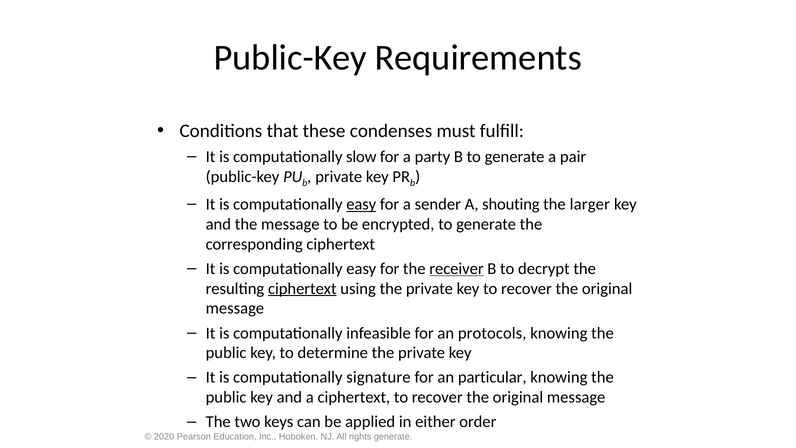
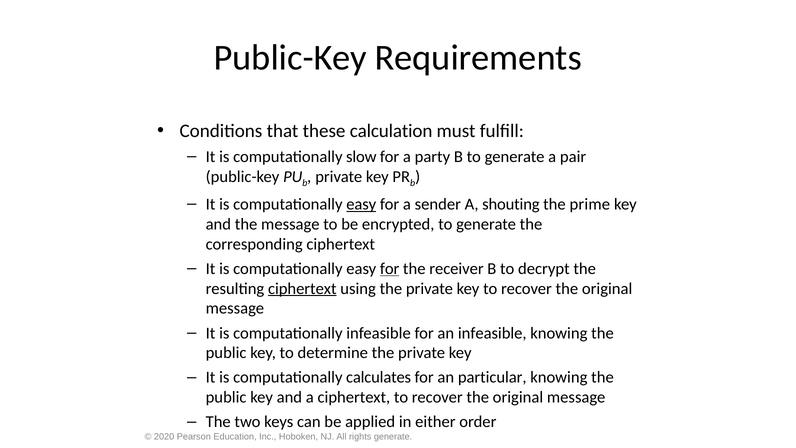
condenses: condenses -> calculation (391, 131)
larger: larger -> prime (590, 204)
for underline: none -> present (390, 268)
receiver underline: present -> none (456, 268)
an protocols: protocols -> infeasible (492, 333)
signature: signature -> calculates (379, 377)
